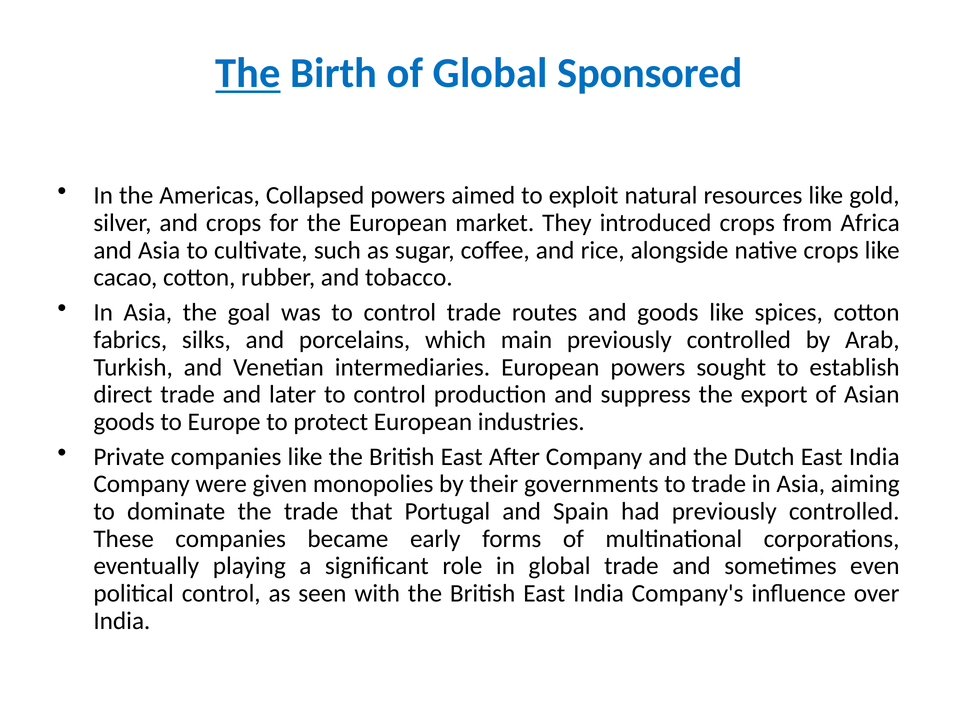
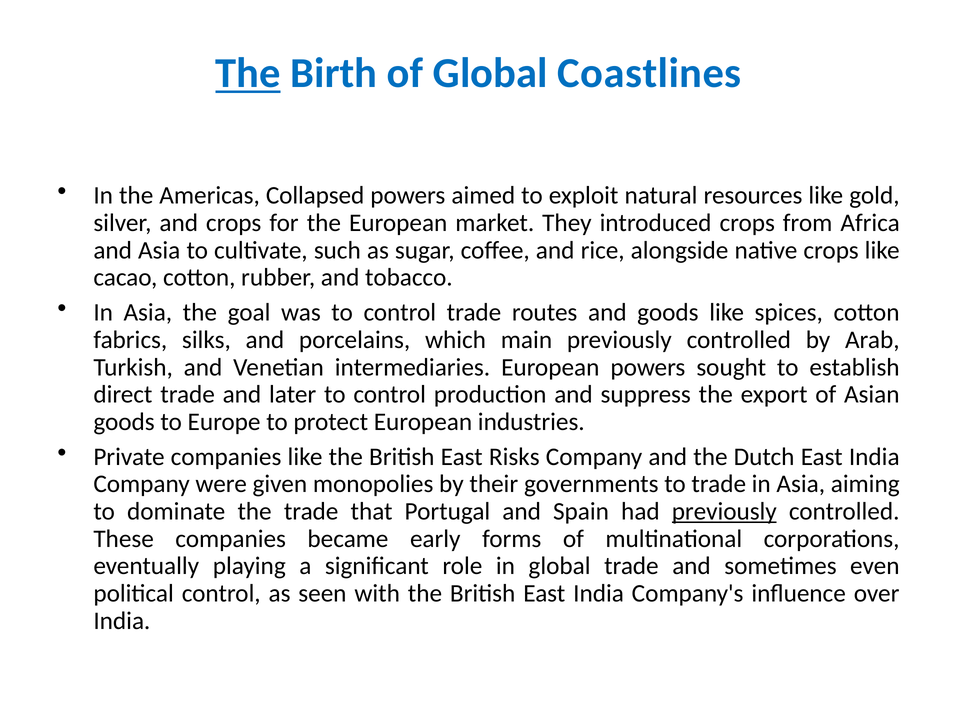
Sponsored: Sponsored -> Coastlines (649, 73)
After: After -> Risks (514, 456)
previously underline: none -> present (724, 511)
